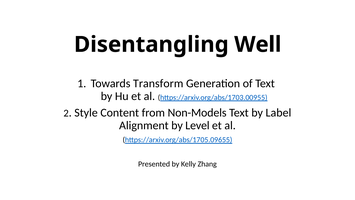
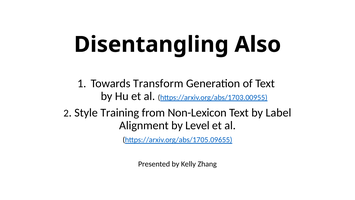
Well: Well -> Also (258, 44)
Content: Content -> Training (120, 112)
Non-Models: Non-Models -> Non-Lexicon (197, 112)
